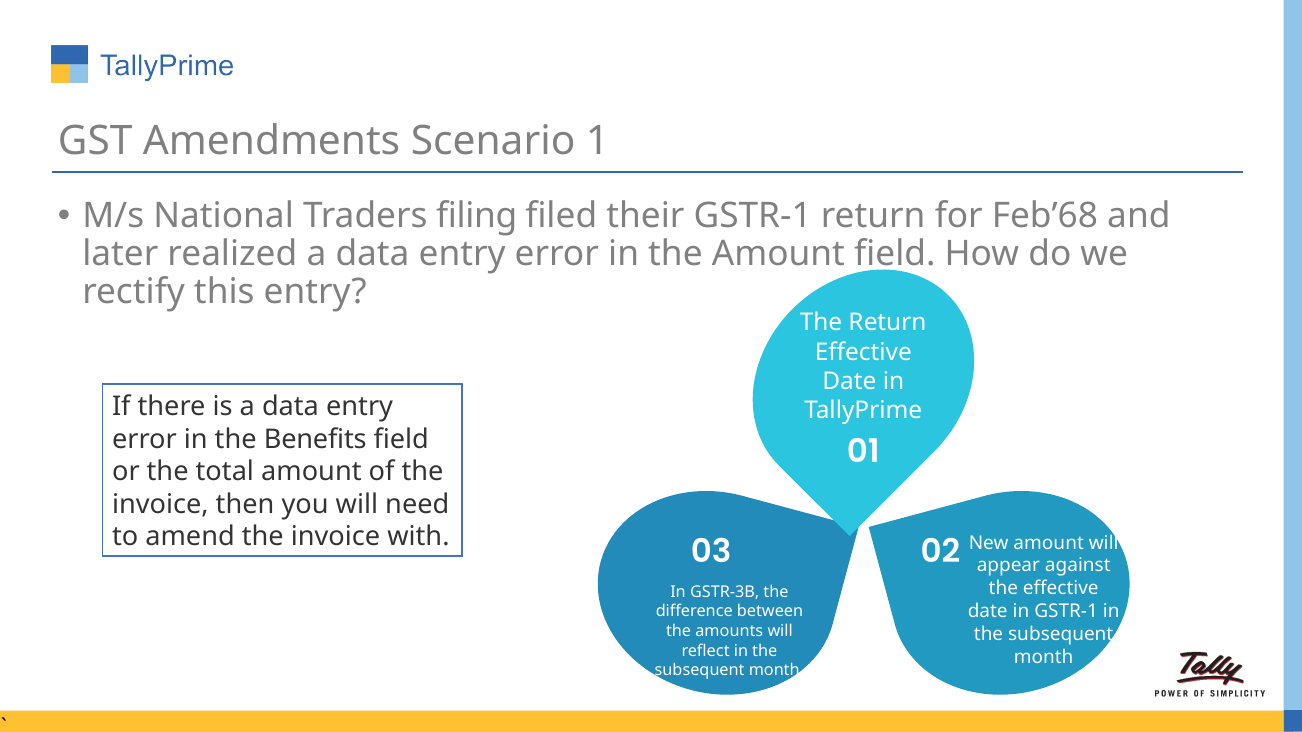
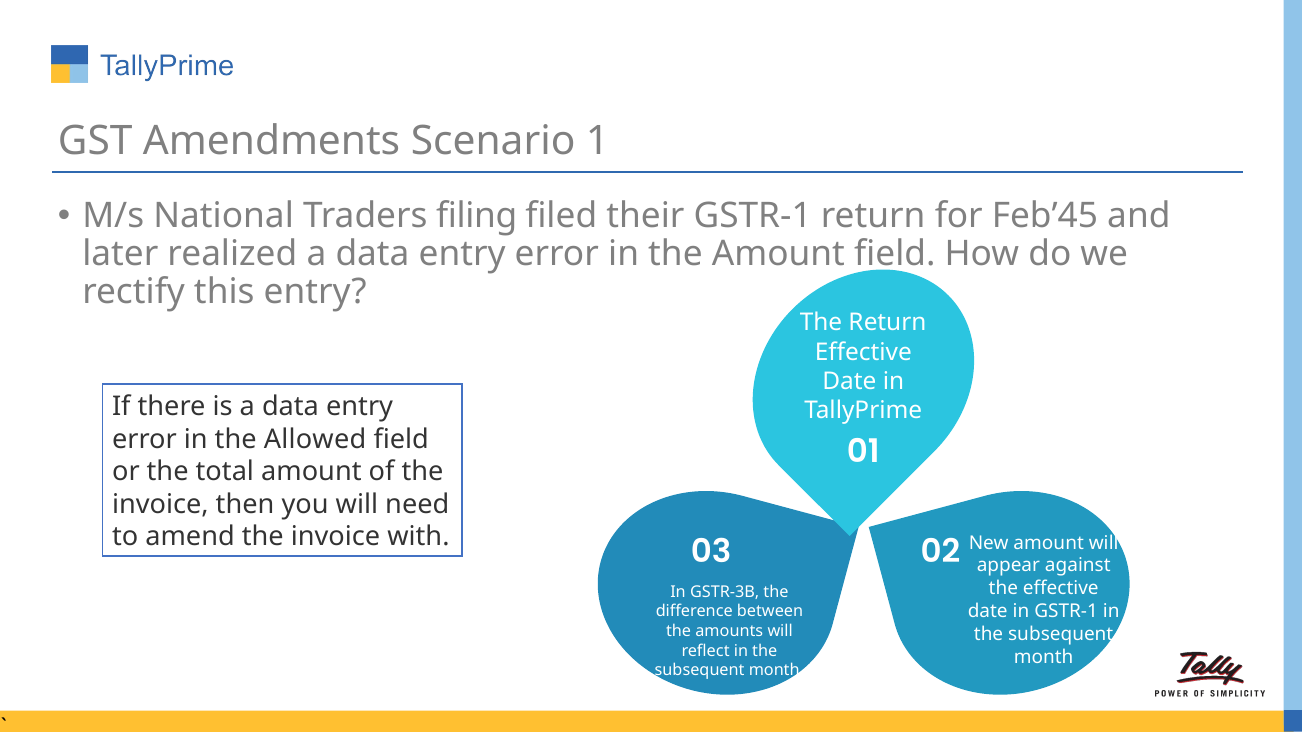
Feb’68: Feb’68 -> Feb’45 (1045, 216)
Benefits: Benefits -> Allowed (315, 440)
